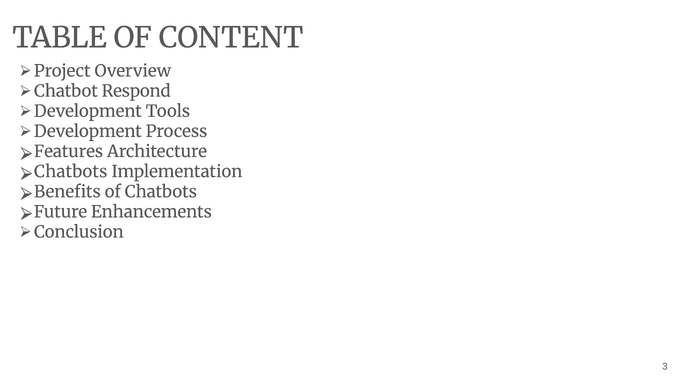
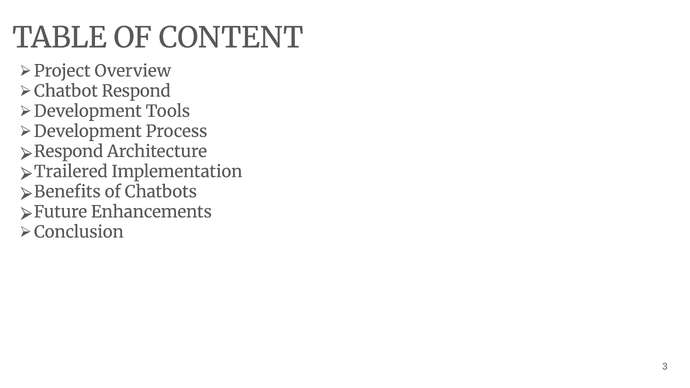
Features: Features -> Respond (69, 152)
Chatbots: Chatbots -> Trailered (71, 172)
